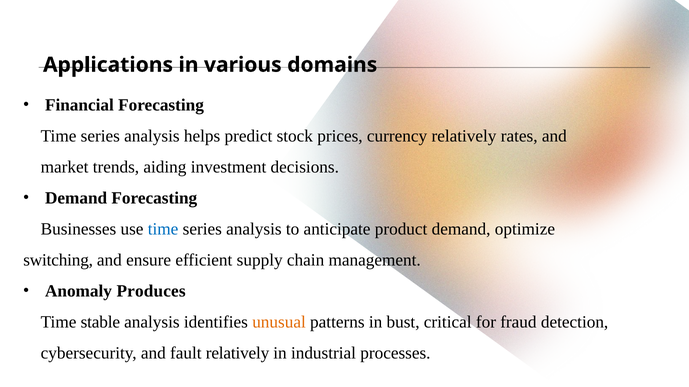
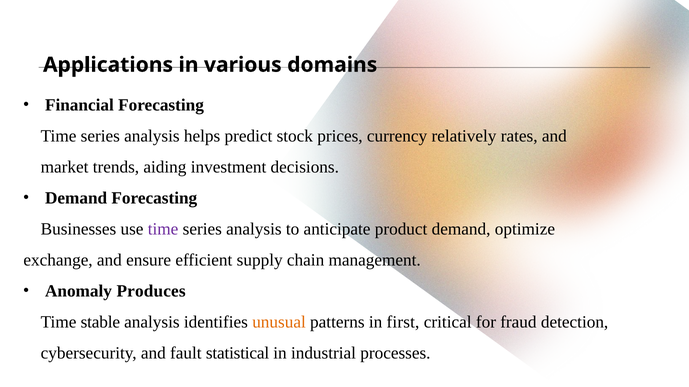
time colour: blue -> purple (163, 229)
switching: switching -> exchange (58, 260)
bust: bust -> first (403, 322)
fault relatively: relatively -> statistical (238, 353)
